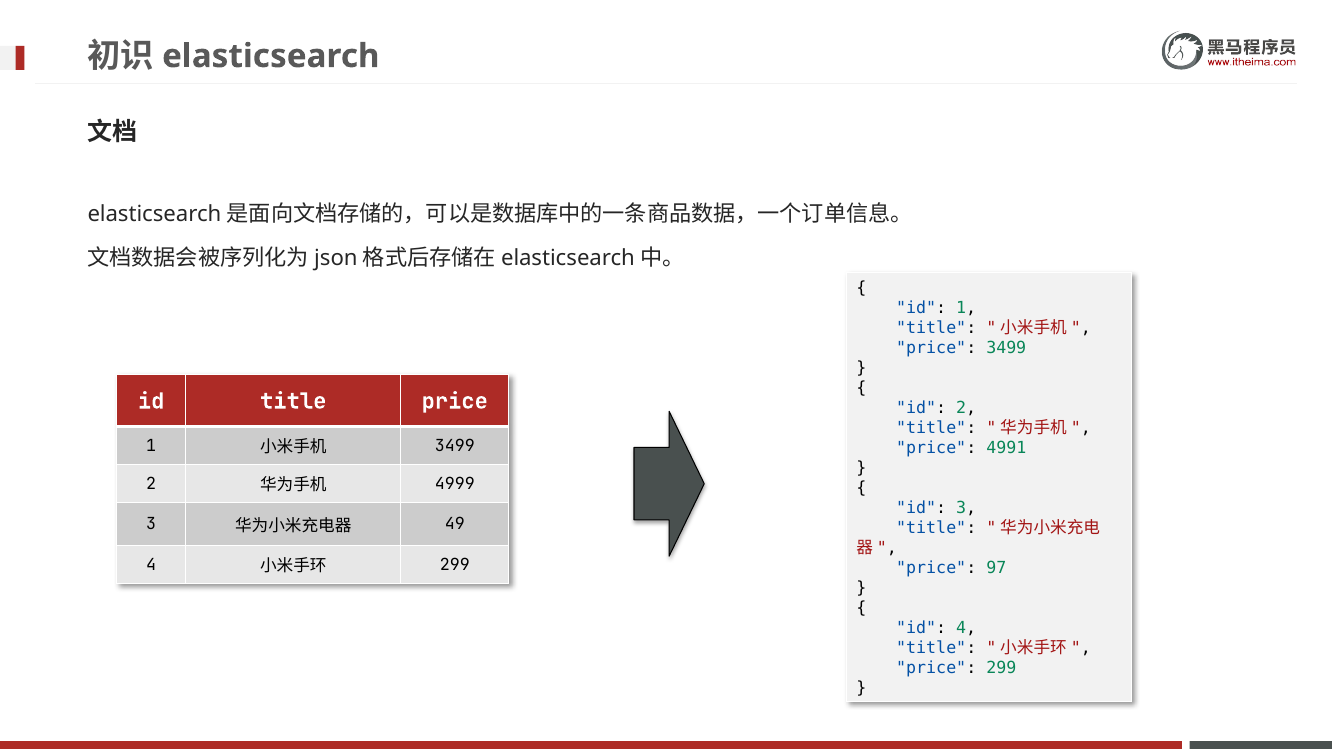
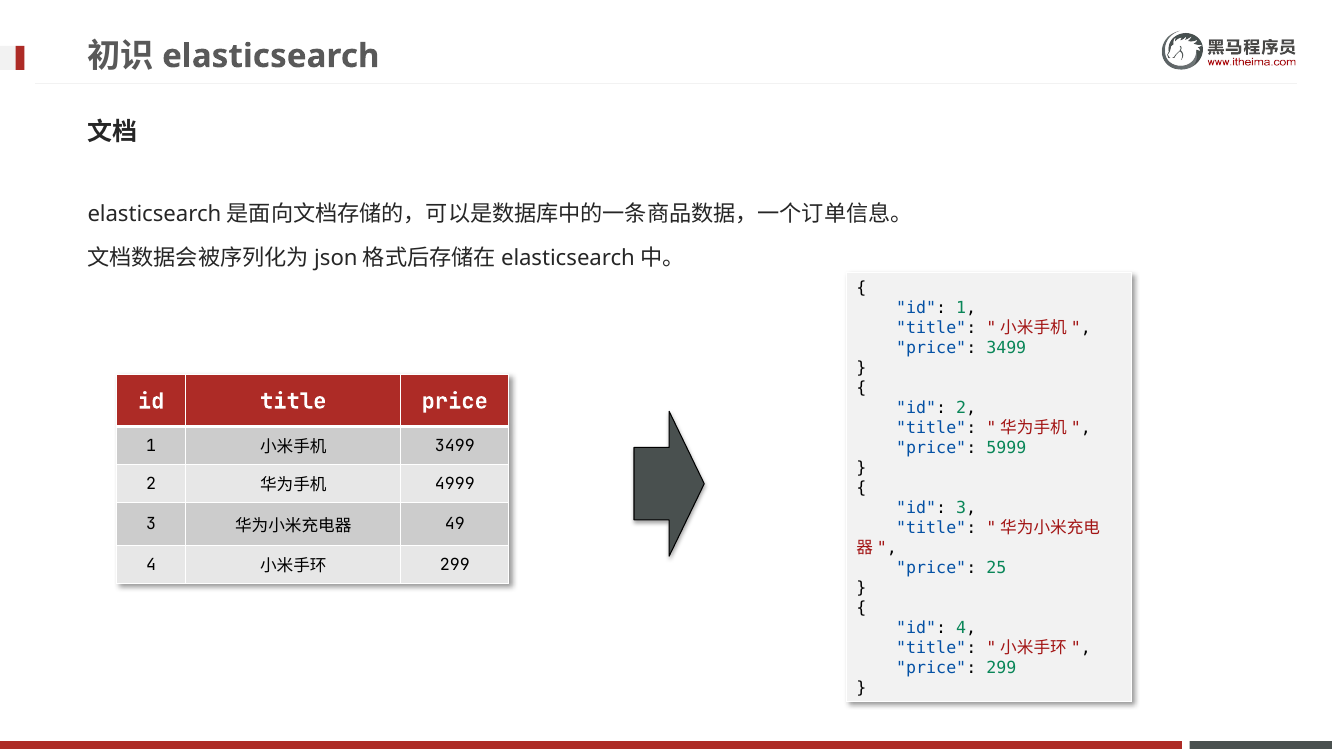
4991: 4991 -> 5999 (1006, 448)
97: 97 -> 25 (996, 568)
